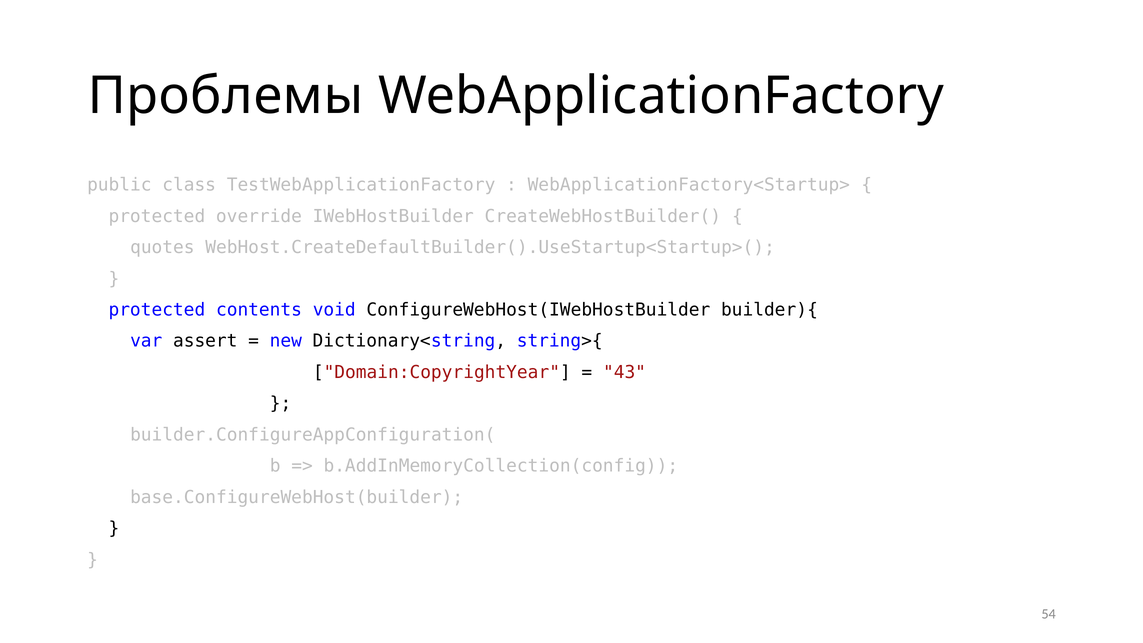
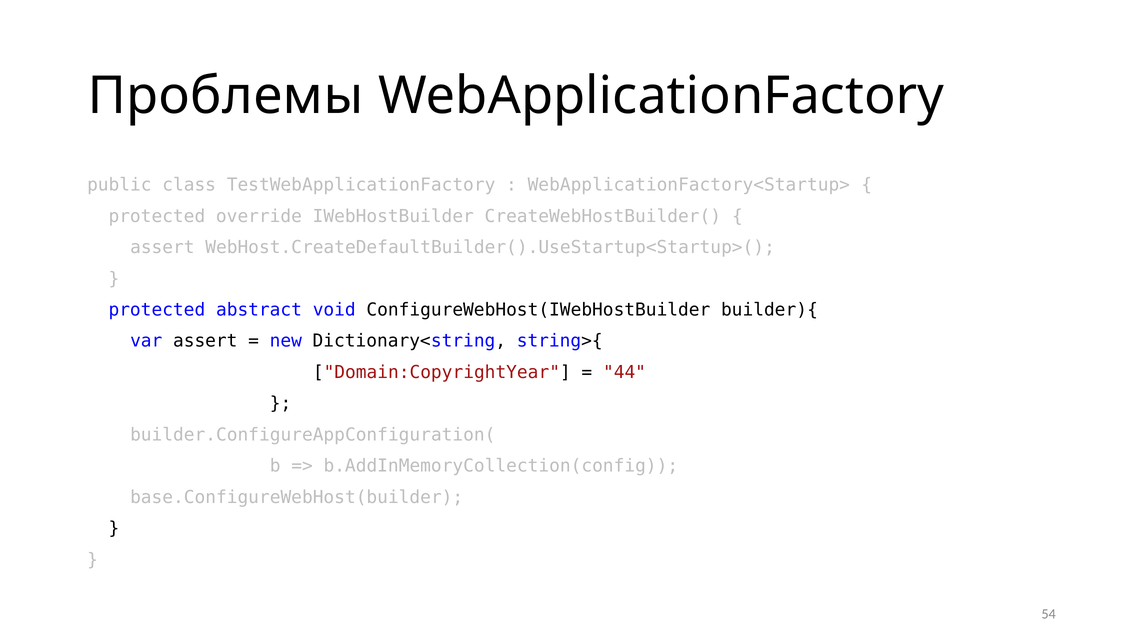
quotes: quotes -> assert (162, 247)
contents: contents -> abstract (259, 310)
43: 43 -> 44 (625, 372)
